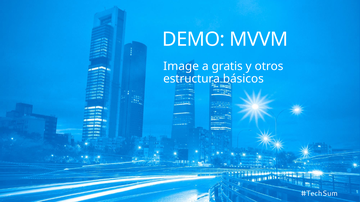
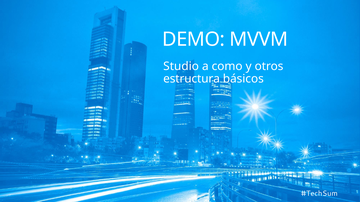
Image: Image -> Studio (181, 66)
gratis: gratis -> como (227, 66)
